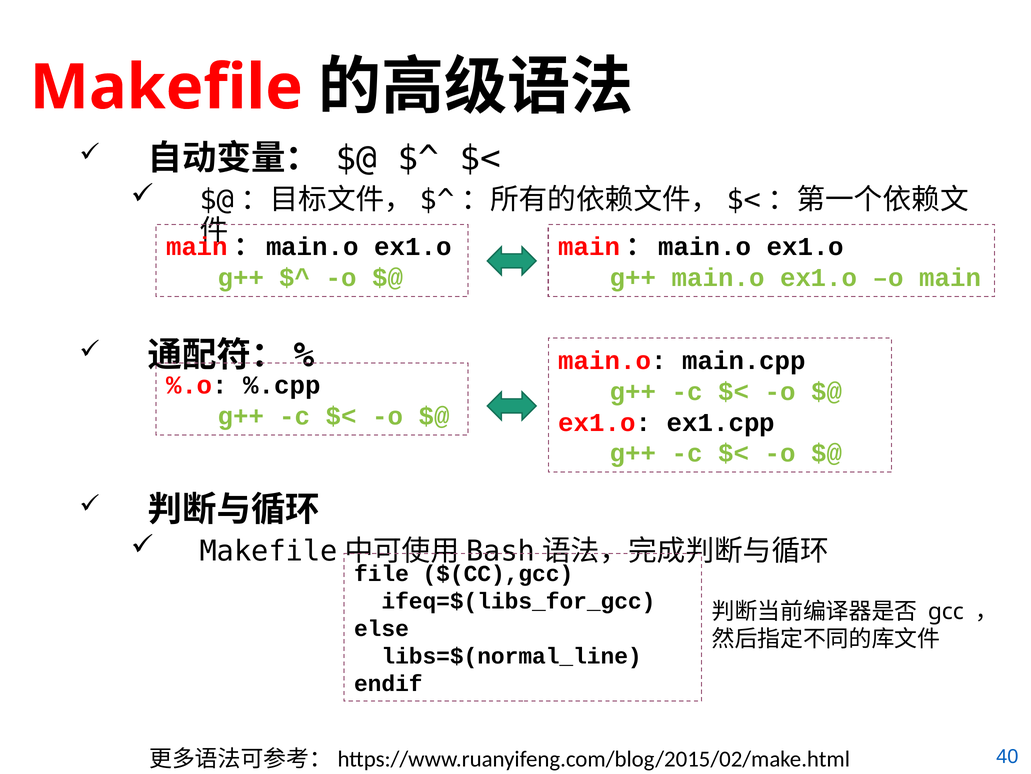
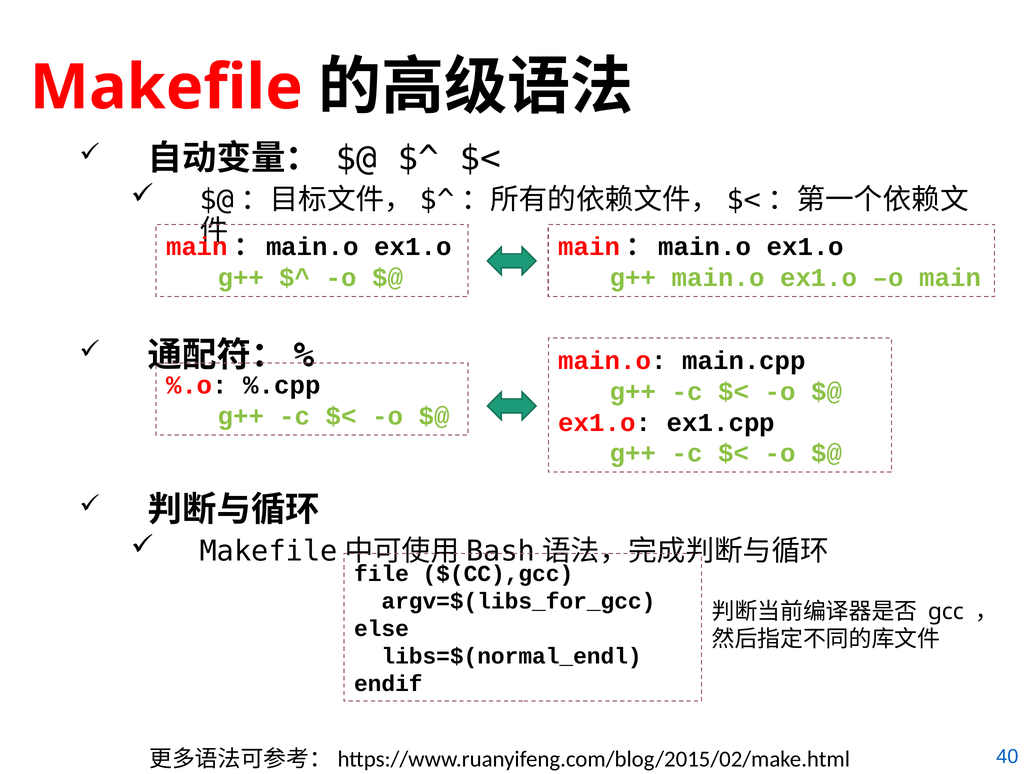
ifeq=$(libs_for_gcc: ifeq=$(libs_for_gcc -> argv=$(libs_for_gcc (518, 601)
libs=$(normal_line: libs=$(normal_line -> libs=$(normal_endl (512, 656)
